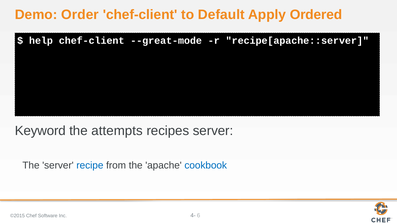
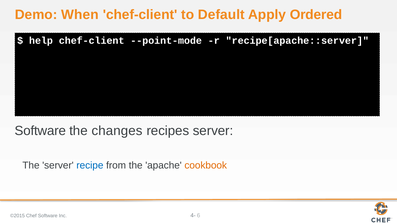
Order: Order -> When (80, 15)
--great-mode: --great-mode -> --point-mode (166, 41)
Keyword: Keyword -> Software (40, 131)
attempts: attempts -> changes (117, 131)
cookbook colour: blue -> orange (206, 165)
